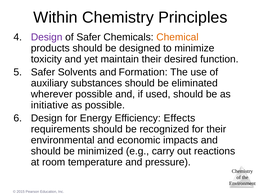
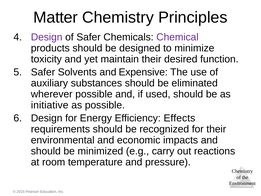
Within: Within -> Matter (56, 17)
Chemical colour: orange -> purple (177, 37)
Formation: Formation -> Expensive (143, 72)
